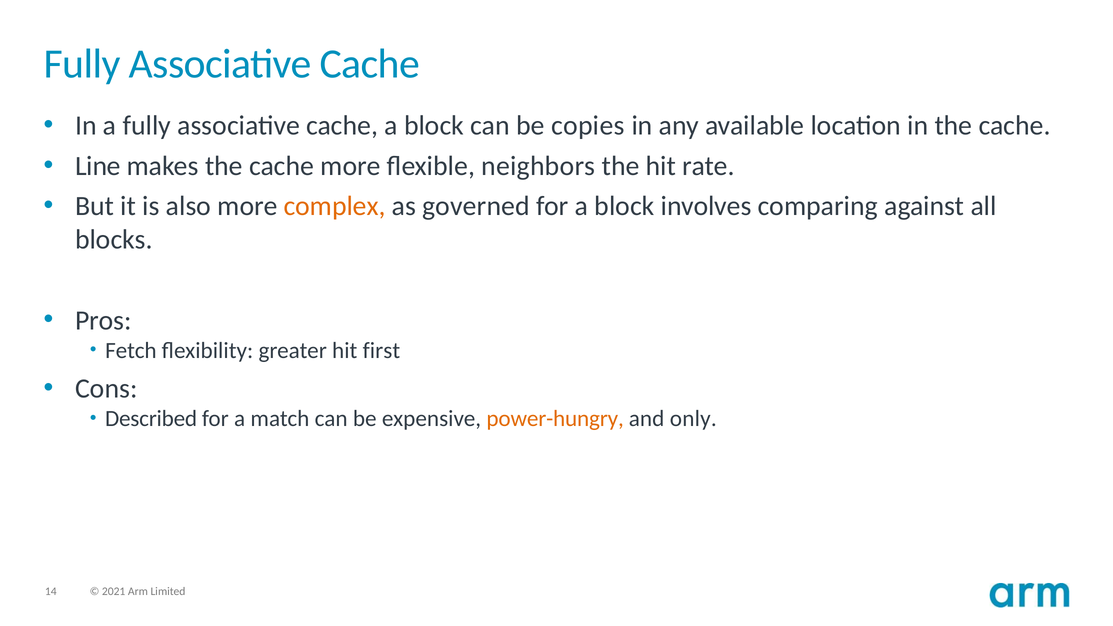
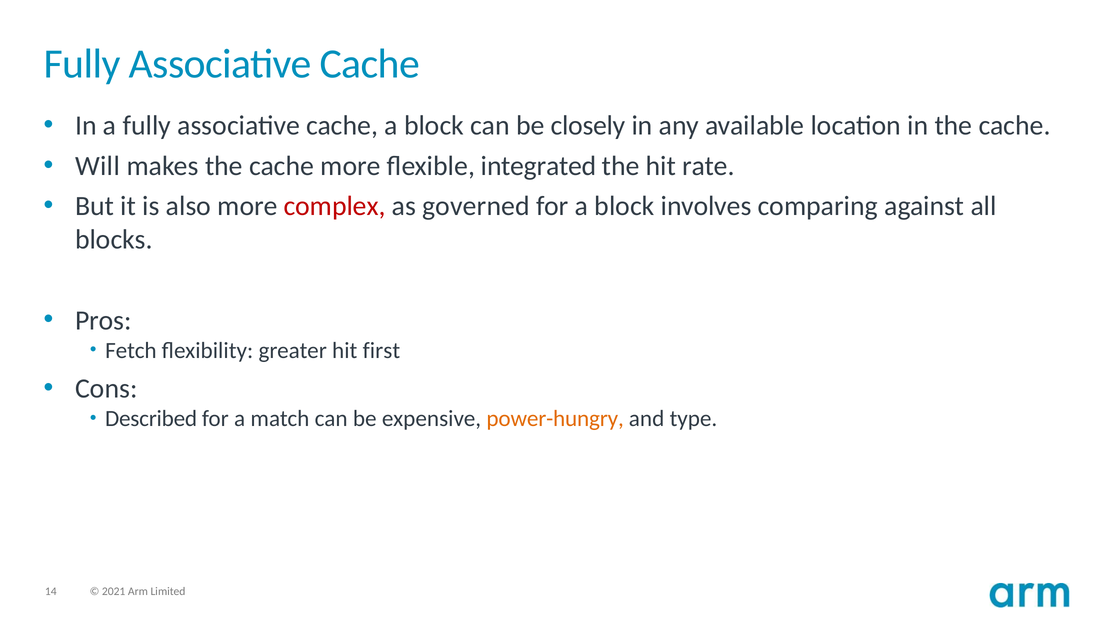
copies: copies -> closely (588, 126)
Line: Line -> Will (98, 166)
neighbors: neighbors -> integrated (539, 166)
complex colour: orange -> red (335, 206)
only: only -> type (693, 419)
